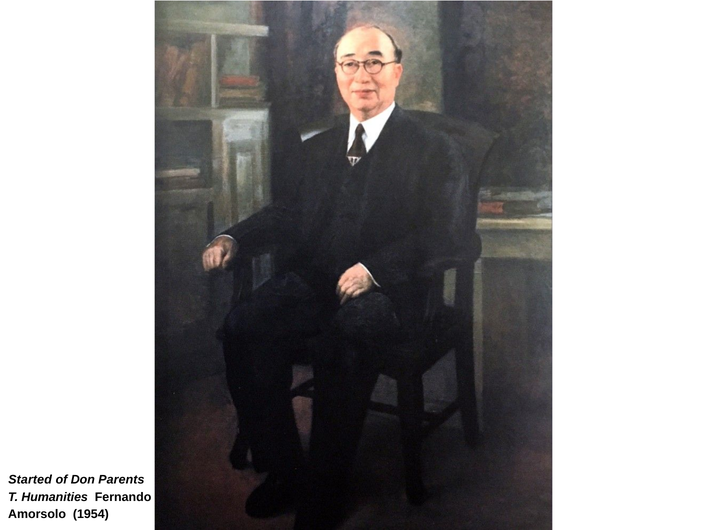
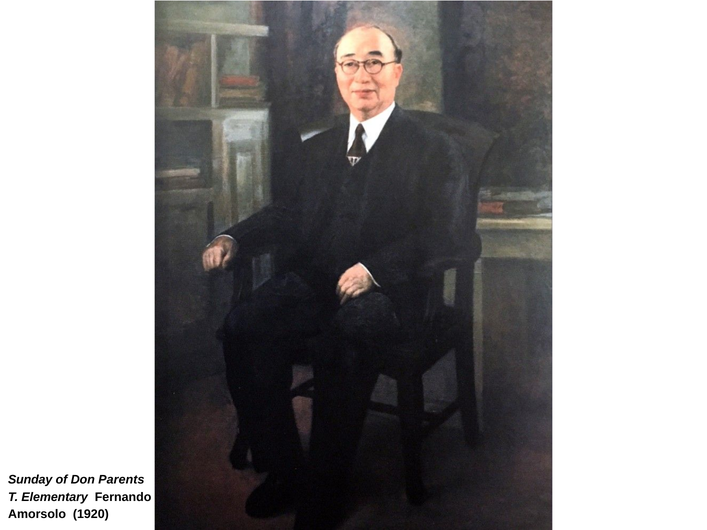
Started: Started -> Sunday (30, 480)
Humanities: Humanities -> Elementary (55, 497)
1954: 1954 -> 1920 (91, 514)
